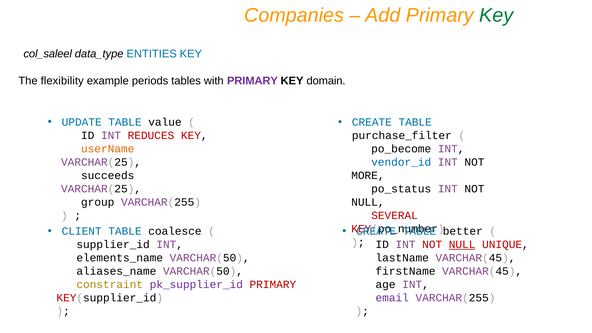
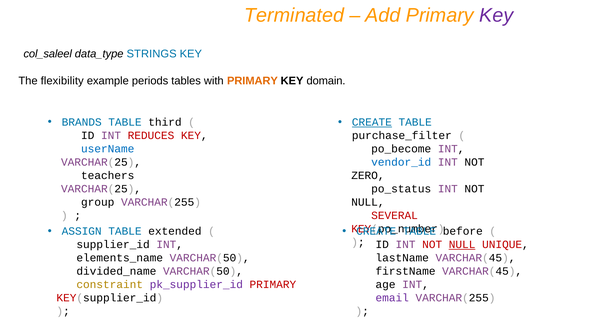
Companies: Companies -> Terminated (294, 15)
Key colour: green -> purple (496, 15)
ENTITIES: ENTITIES -> STRINGS (152, 54)
PRIMARY colour: purple -> orange (252, 81)
UPDATE: UPDATE -> BRANDS (82, 122)
value: value -> third (165, 122)
CREATE underline: none -> present (372, 122)
userName colour: orange -> blue (108, 149)
succeeds: succeeds -> teachers (108, 175)
MORE: MORE -> ZERO (368, 176)
CLIENT: CLIENT -> ASSIGN (82, 231)
coalesce: coalesce -> extended (175, 231)
better: better -> before (463, 231)
aliases_name: aliases_name -> divided_name (116, 271)
